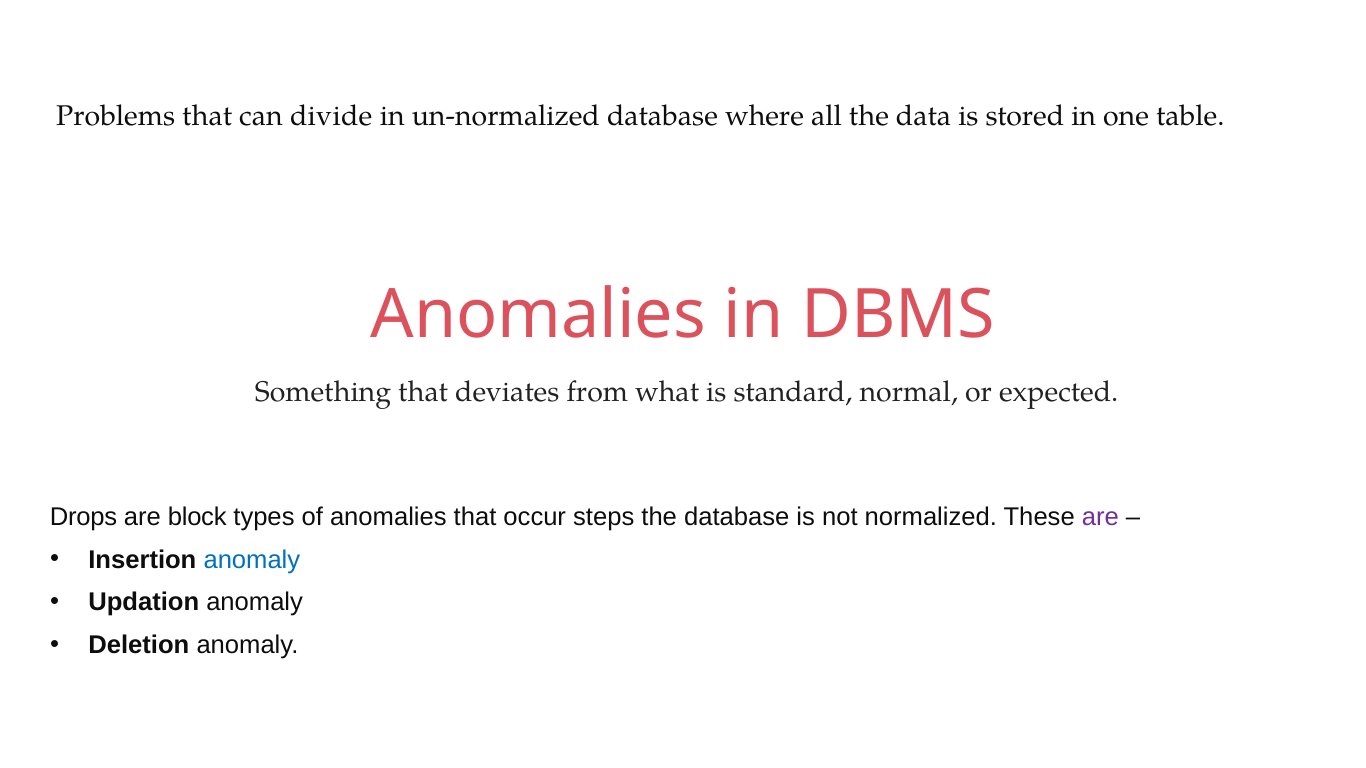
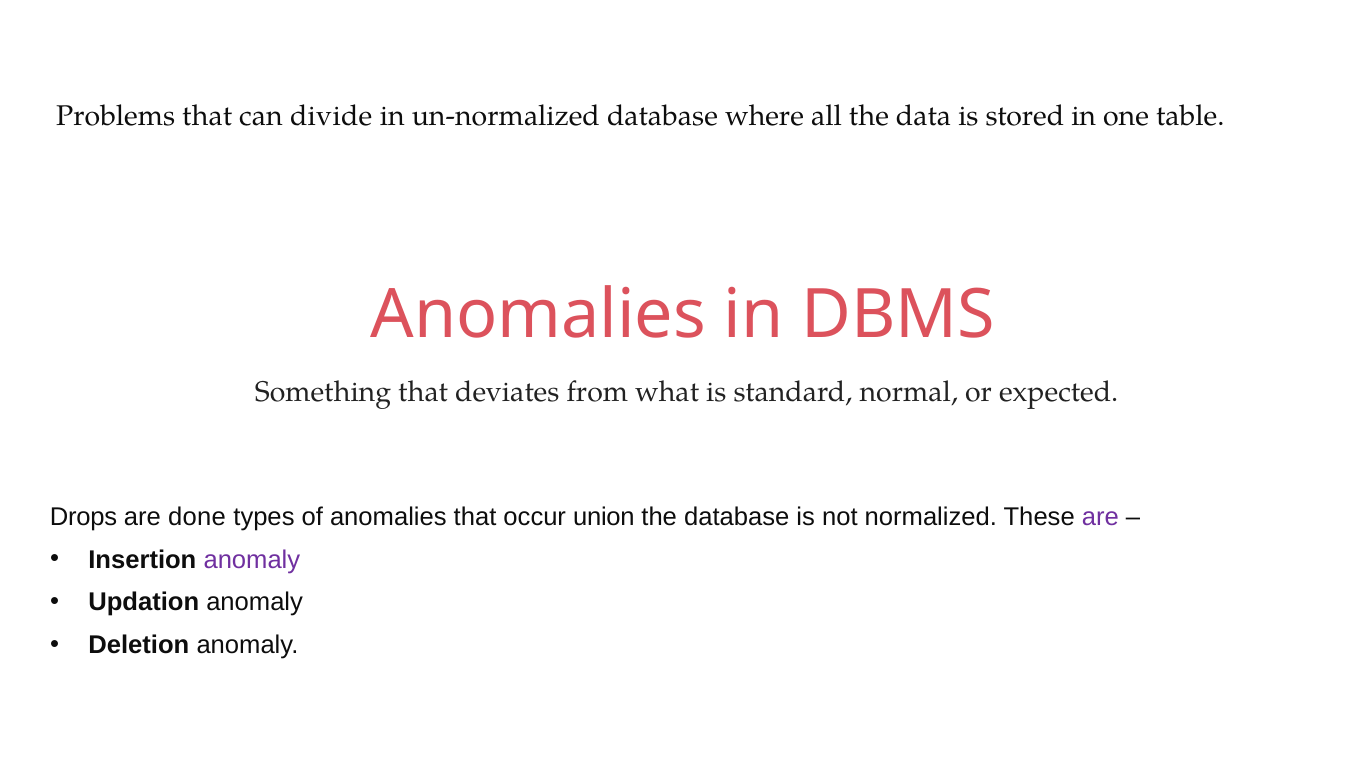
block: block -> done (197, 517)
steps: steps -> union (604, 517)
anomaly colour: blue -> purple (252, 560)
